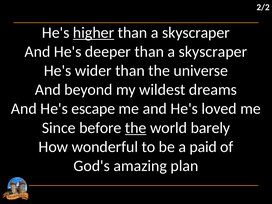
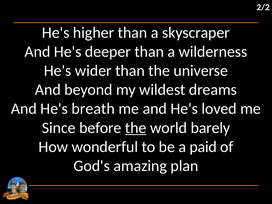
higher underline: present -> none (94, 33)
deeper than a skyscraper: skyscraper -> wilderness (213, 52)
escape: escape -> breath (93, 109)
